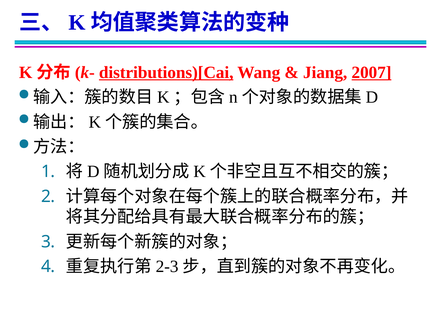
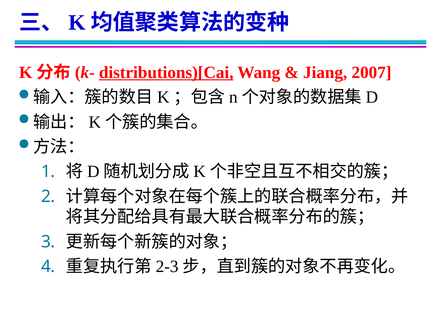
2007 underline: present -> none (372, 72)
